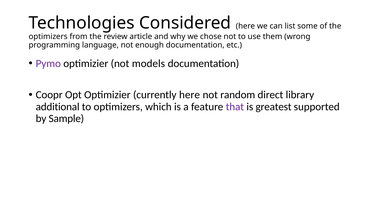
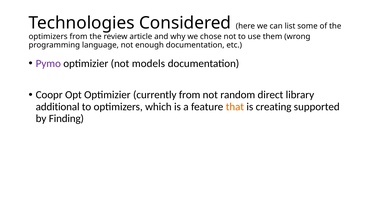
currently here: here -> from (190, 95)
that colour: purple -> orange (235, 107)
greatest: greatest -> creating (274, 107)
Sample: Sample -> Finding (66, 119)
